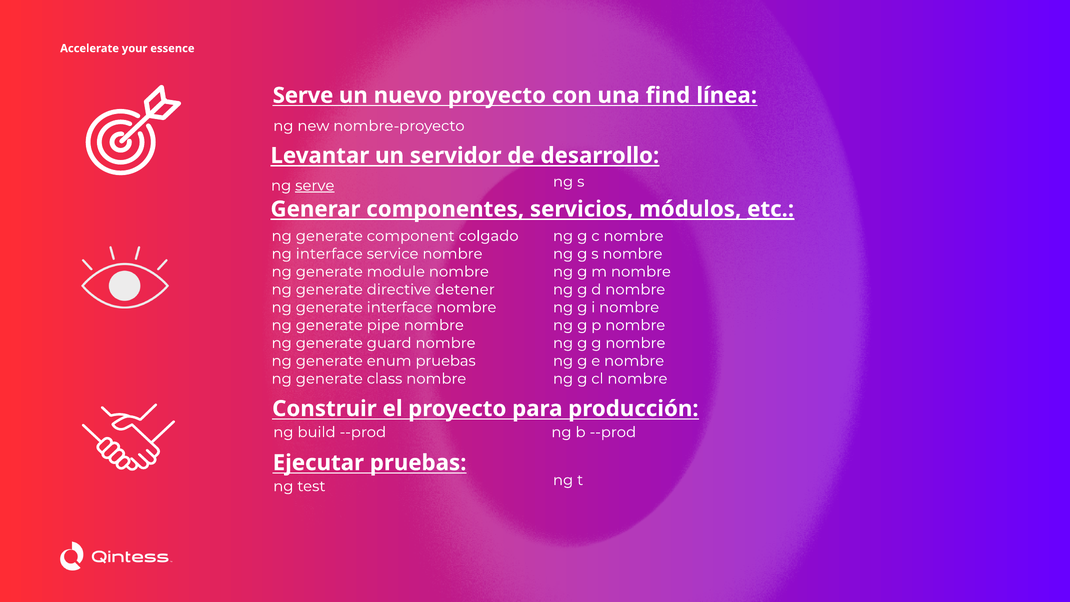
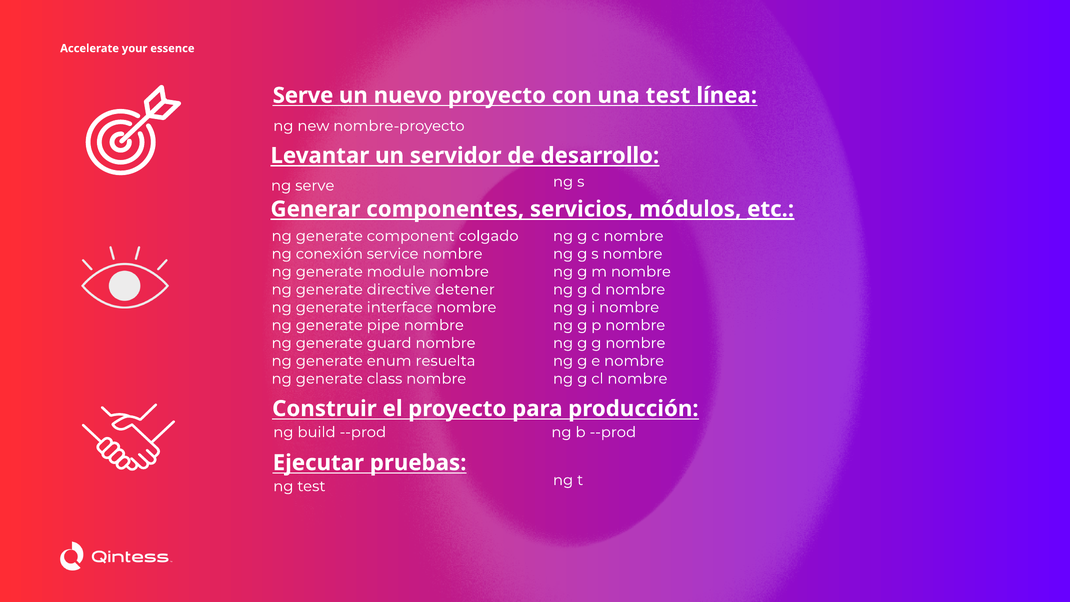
una find: find -> test (668, 95)
serve underline: present -> none (315, 186)
ng interface: interface -> conexión (329, 254)
enum pruebas: pruebas -> resuelta (446, 361)
